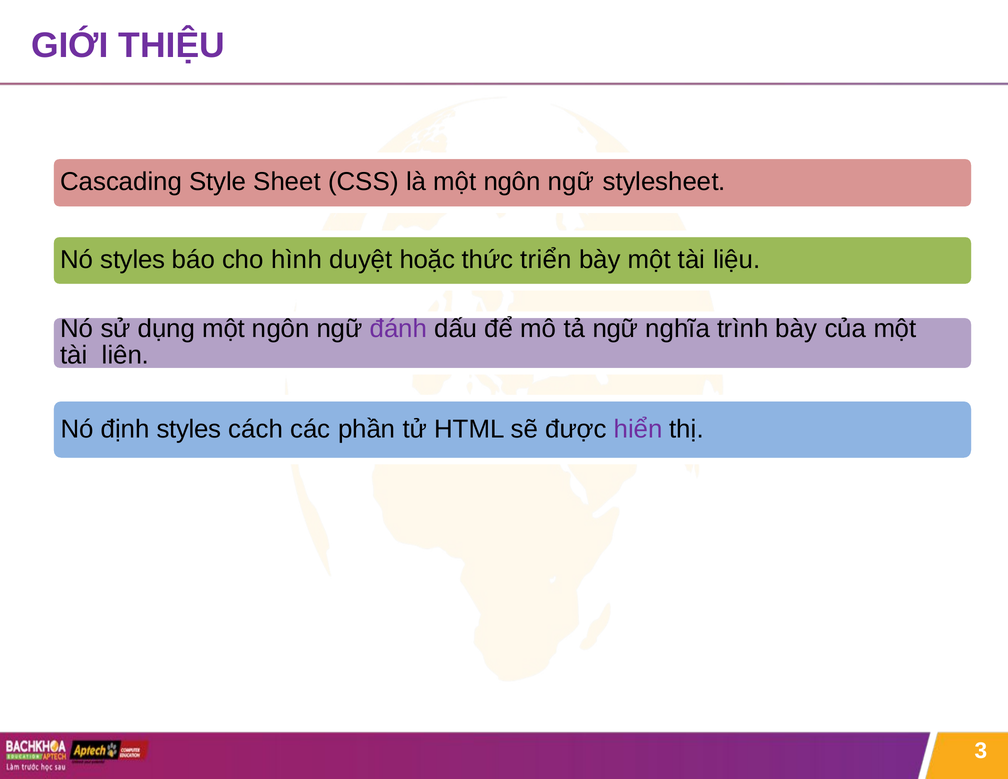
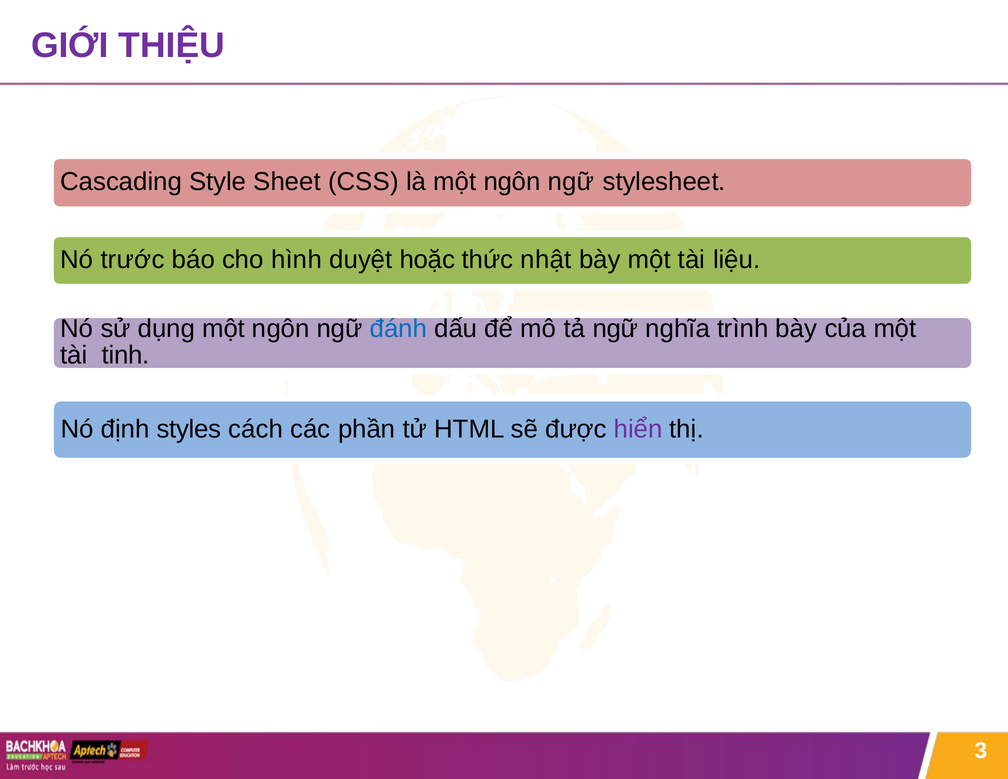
Nó styles: styles -> trước (132, 259)
triển: triển -> nhật (546, 259)
đánh colour: purple -> blue (398, 329)
liên: liên -> tinh (126, 355)
